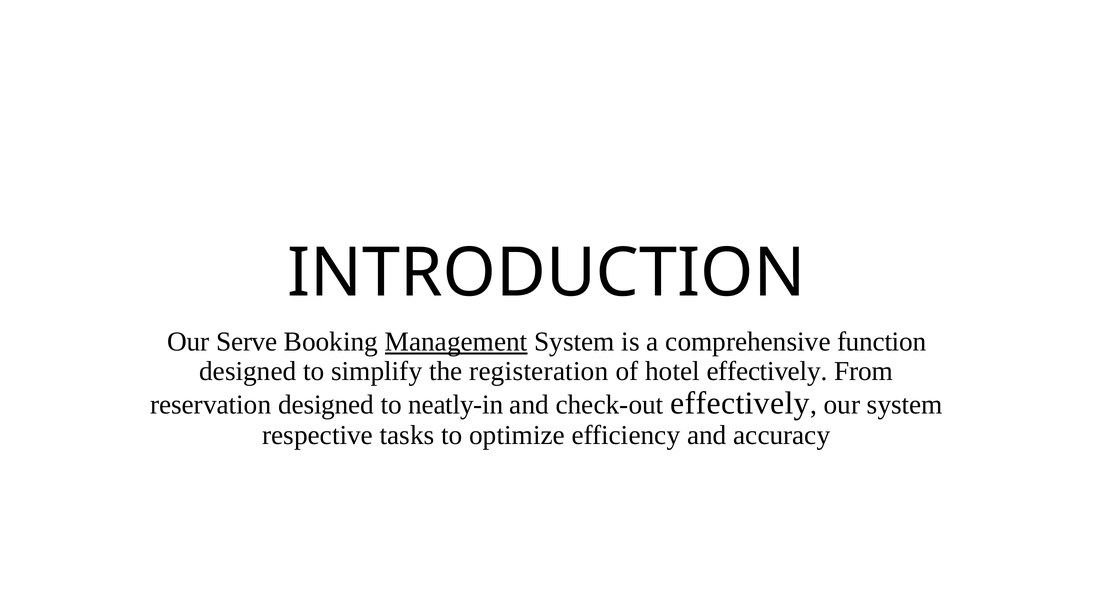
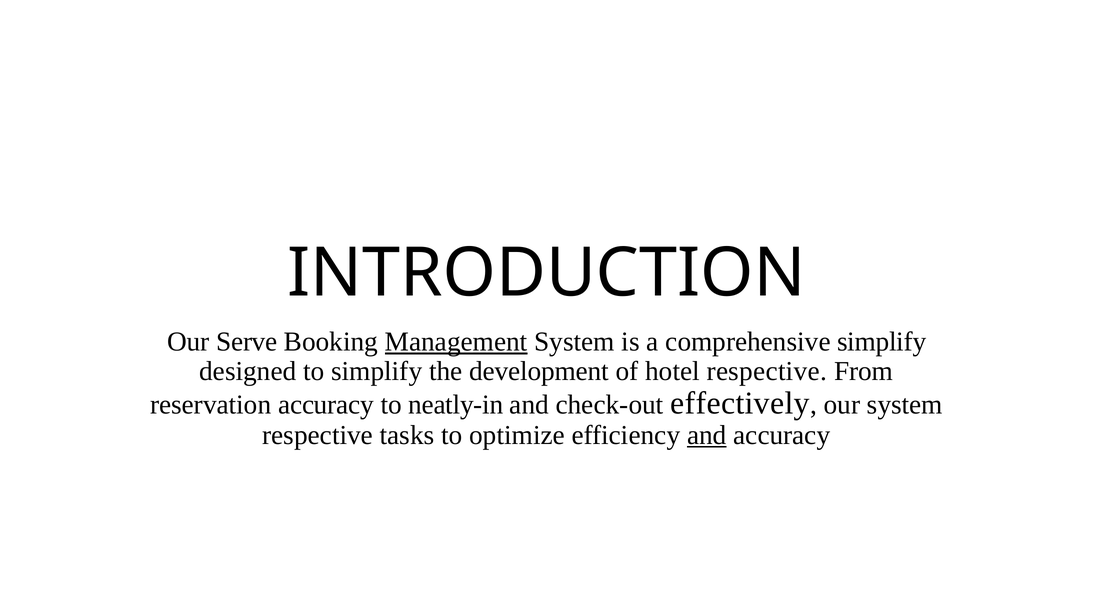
comprehensive function: function -> simplify (882, 342)
registeration: registeration -> development (539, 371)
hotel effectively: effectively -> respective (767, 371)
reservation designed: designed -> accuracy (326, 404)
and underline: none -> present (707, 435)
